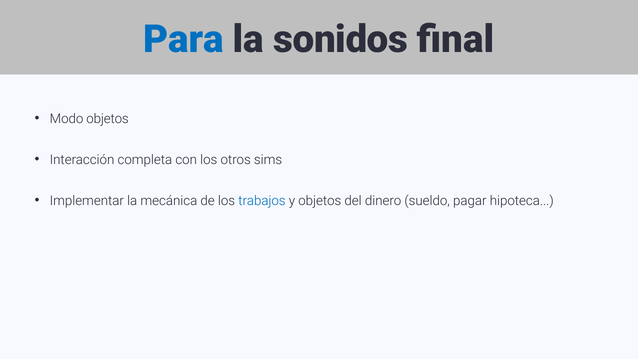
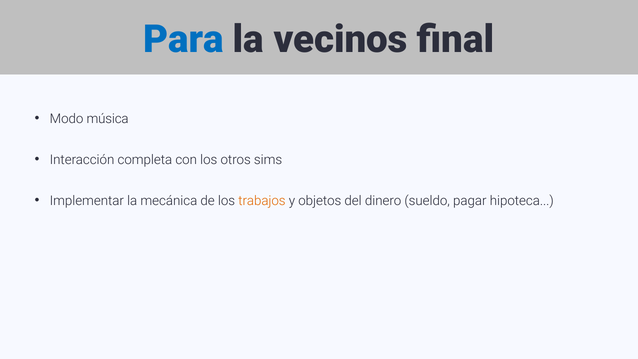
sonidos: sonidos -> vecinos (340, 40)
Modo objetos: objetos -> música (108, 119)
trabajos colour: blue -> orange (262, 201)
